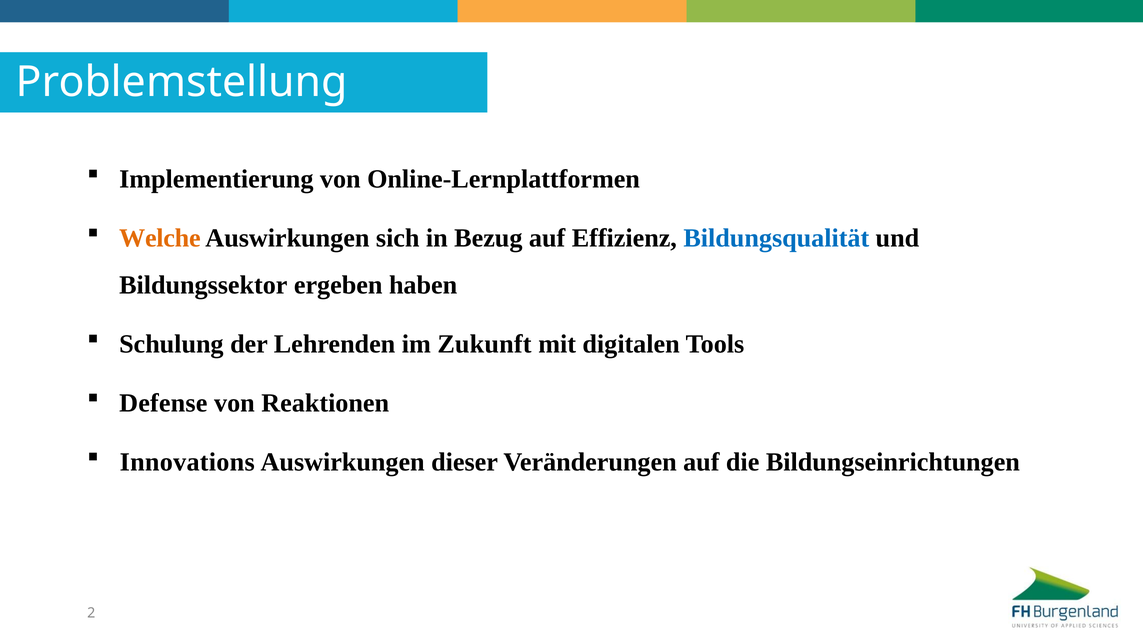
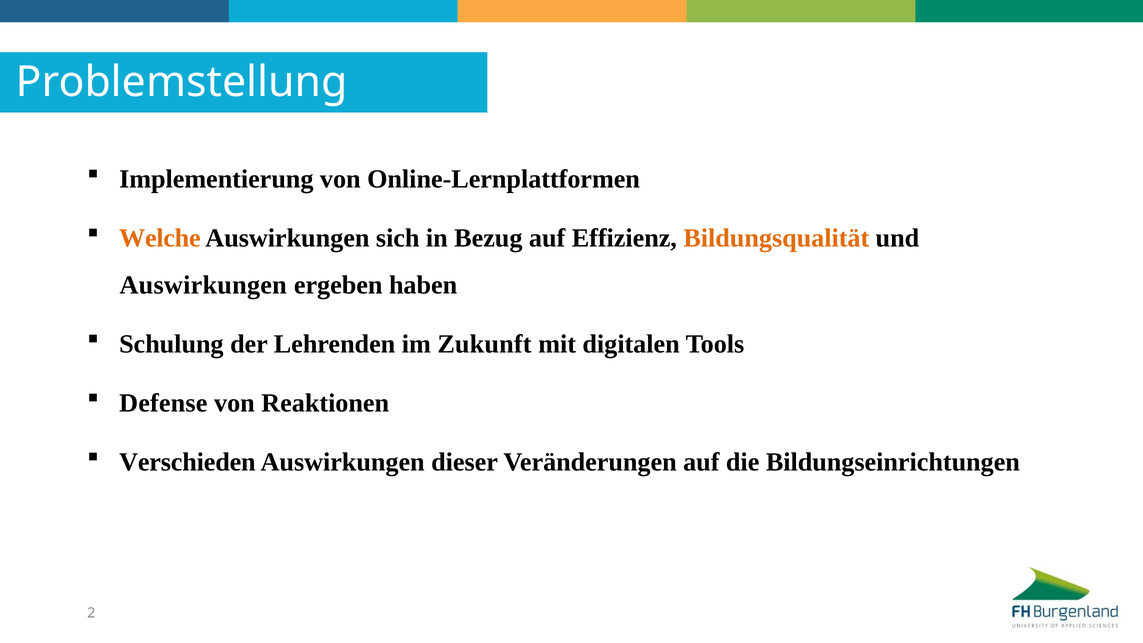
Bildungsqualität colour: blue -> orange (776, 238)
Bildungssektor: Bildungssektor -> Auswirkungen (203, 285)
Innovations: Innovations -> Verschieden (187, 462)
